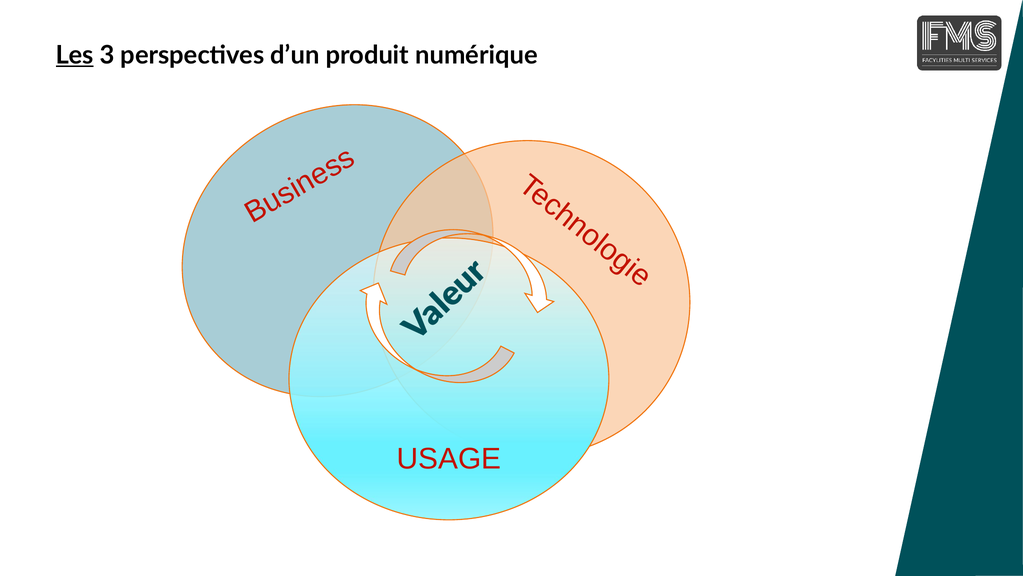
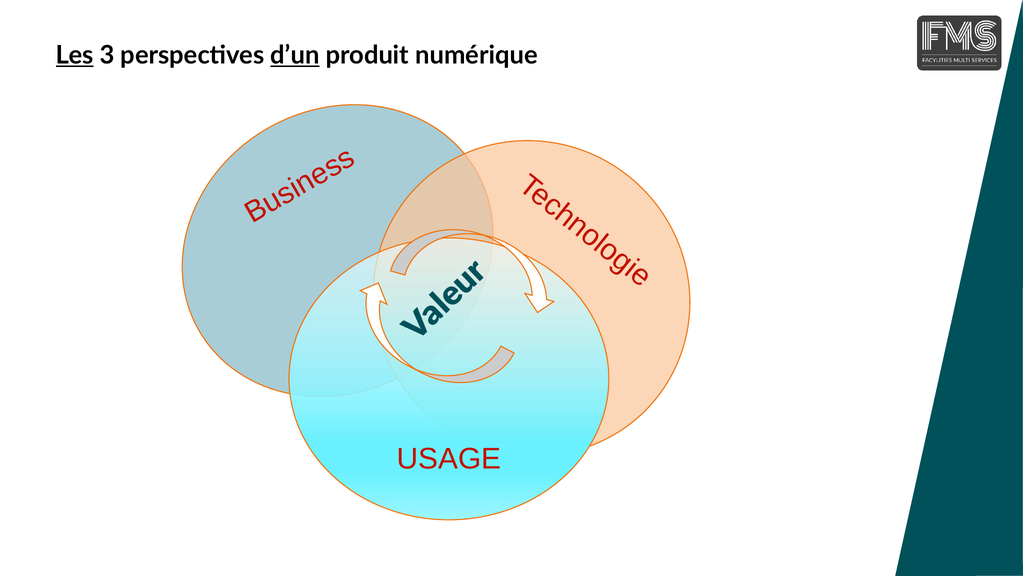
d’un underline: none -> present (295, 55)
